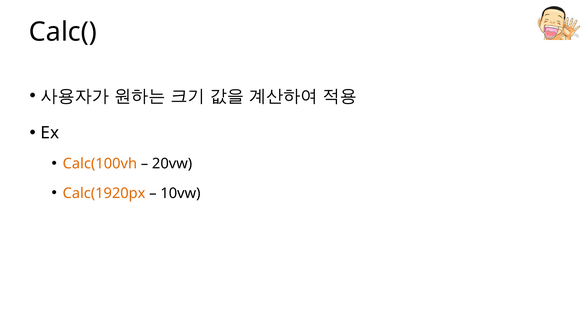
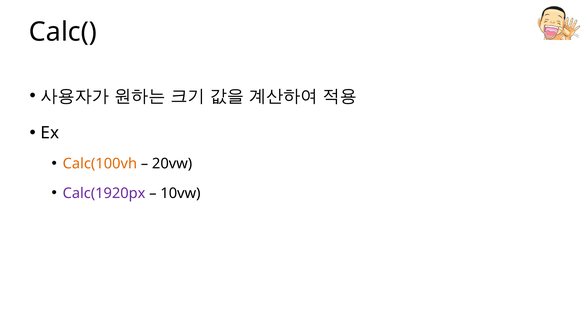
Calc(1920px colour: orange -> purple (104, 193)
